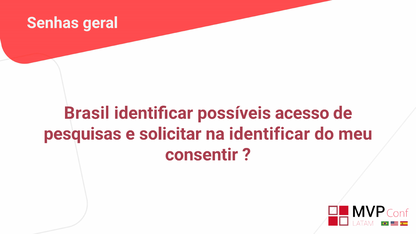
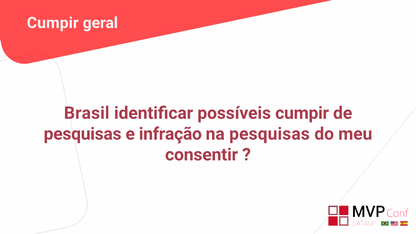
Senhas: Senhas -> Cumpir (53, 23)
possíveis acesso: acesso -> cumpir (302, 113)
solicitar: solicitar -> infração (170, 134)
na identificar: identificar -> pesquisas (269, 134)
